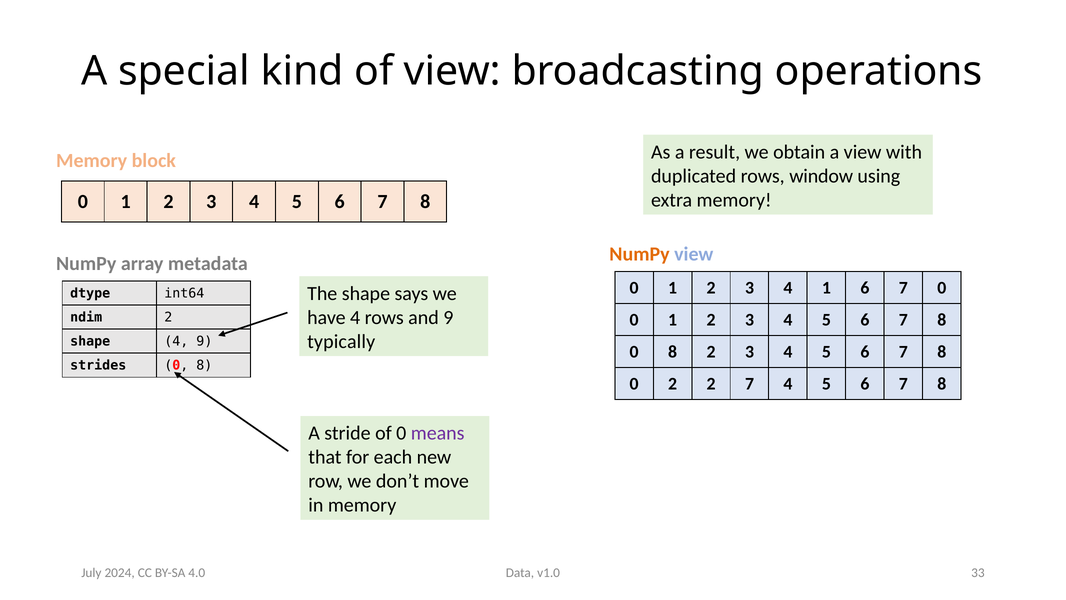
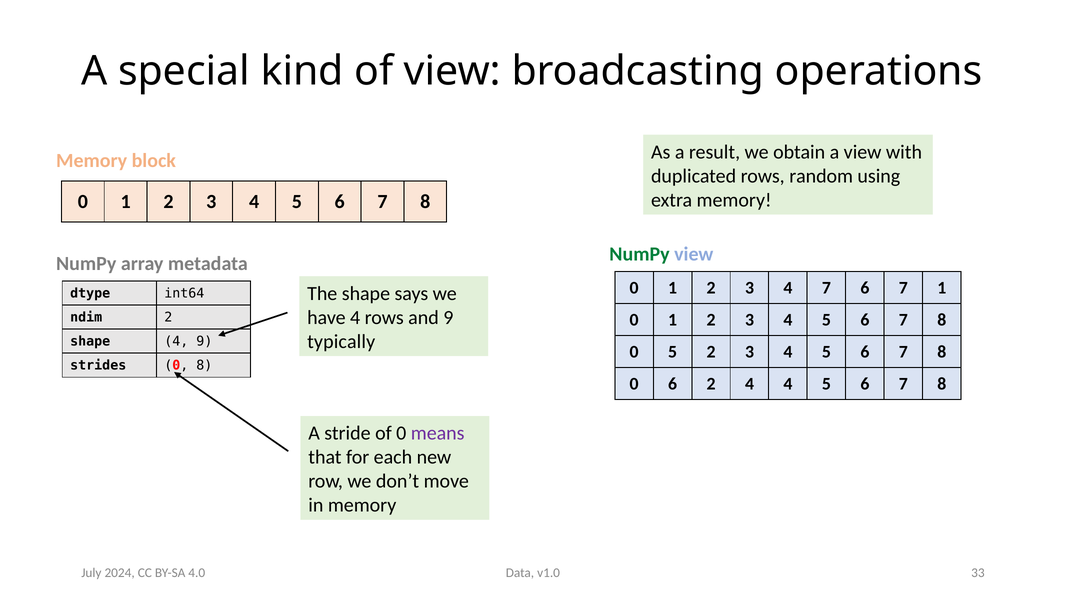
window: window -> random (821, 176)
NumPy colour: orange -> green (639, 254)
4 1: 1 -> 7 (826, 288)
7 0: 0 -> 1 (942, 288)
8: 8 -> 5 (673, 352)
0 2: 2 -> 6 (673, 384)
2 7: 7 -> 4 (749, 384)
